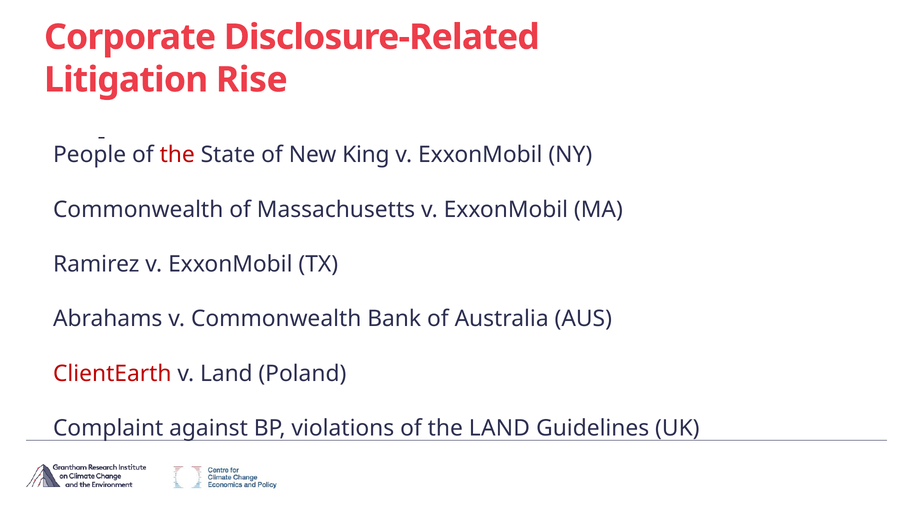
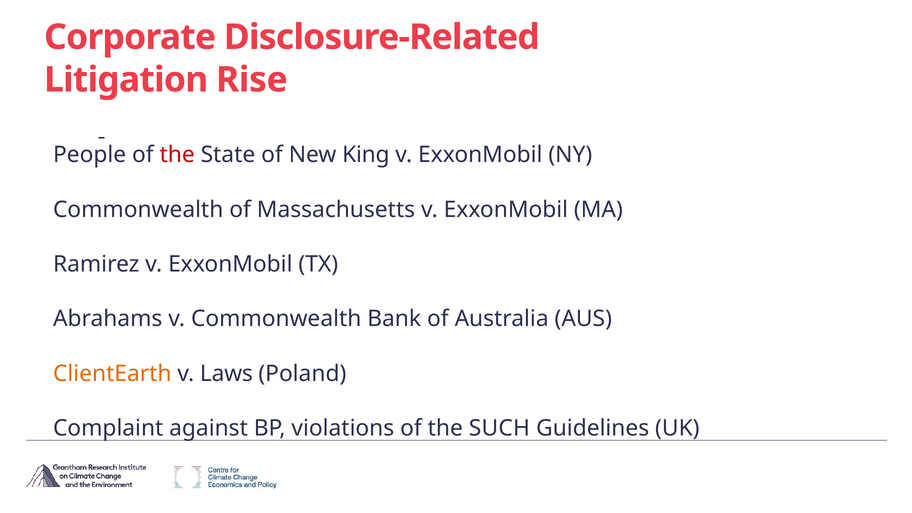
ClientEarth colour: red -> orange (112, 374)
v Land: Land -> Laws (226, 374)
the LAND: LAND -> SUCH (499, 428)
